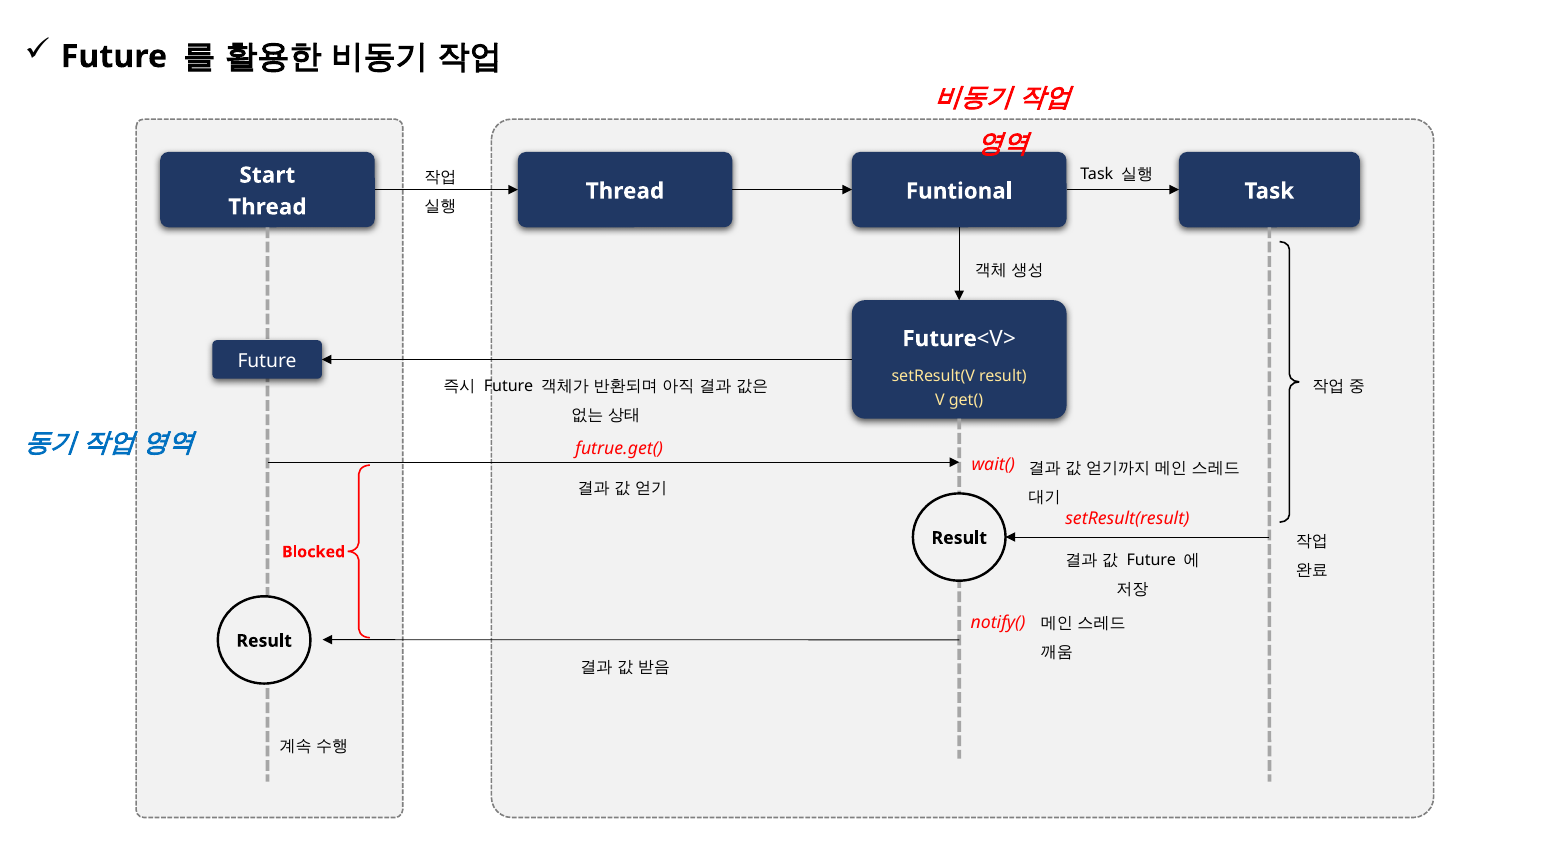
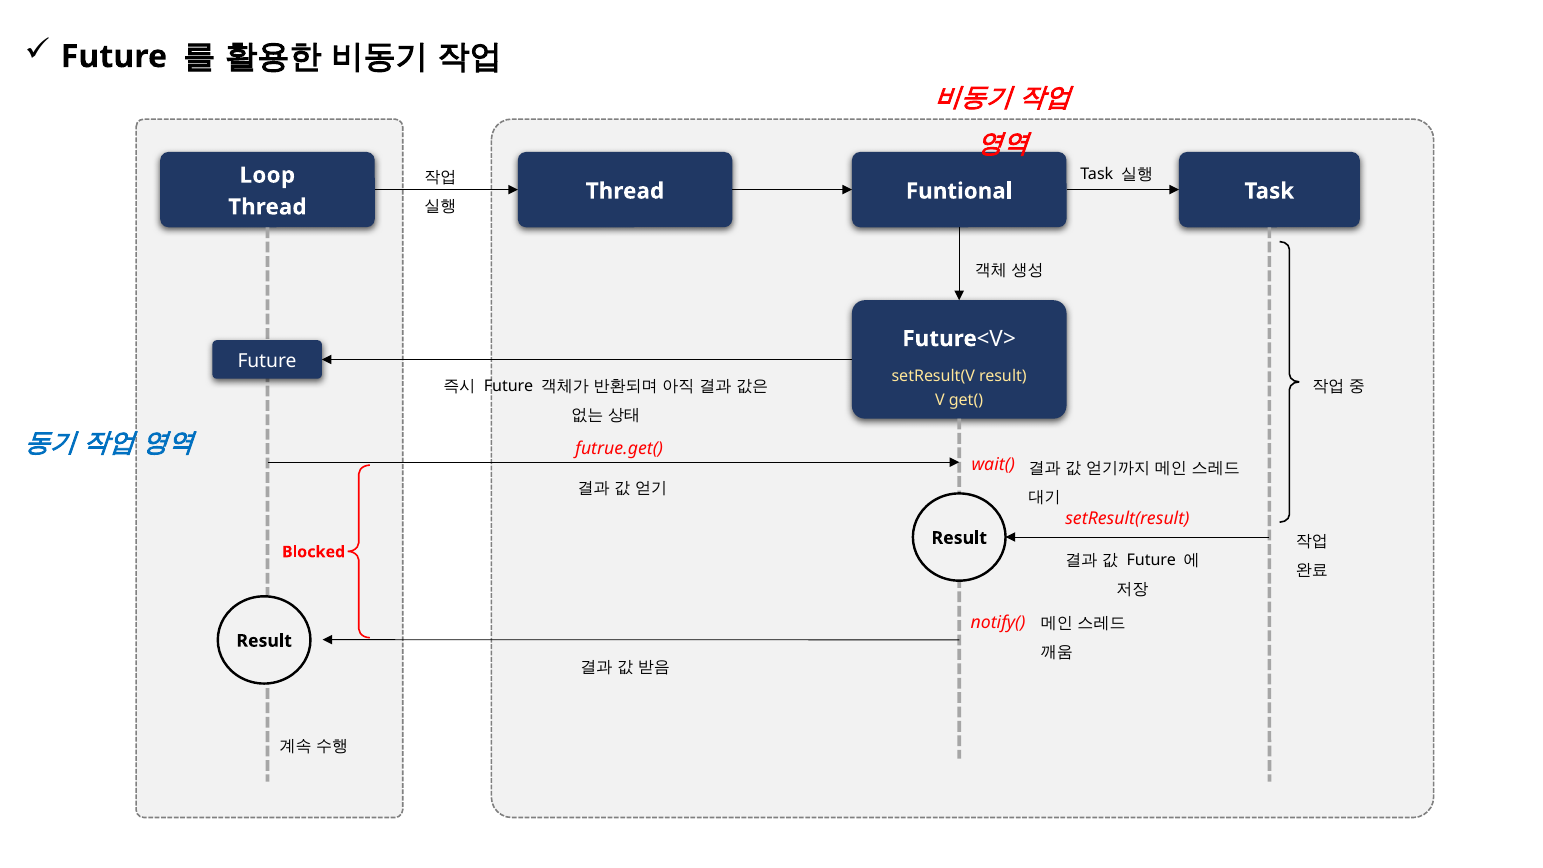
Start: Start -> Loop (267, 175)
